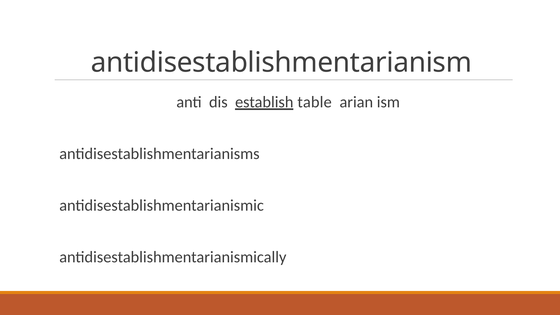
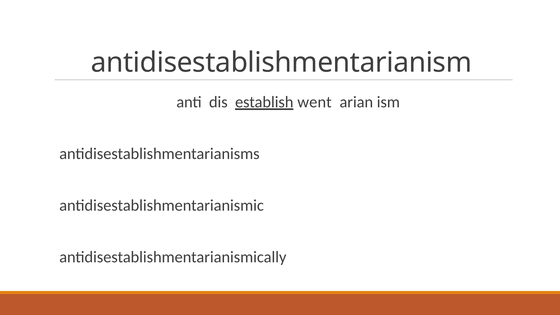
table: table -> went (315, 102)
